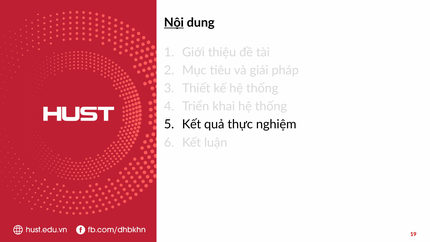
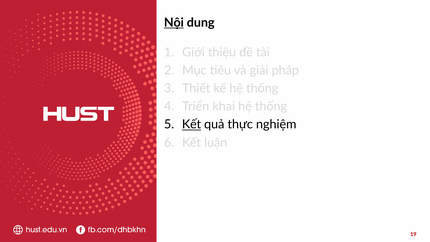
Kết underline: none -> present (192, 124)
